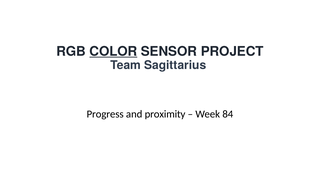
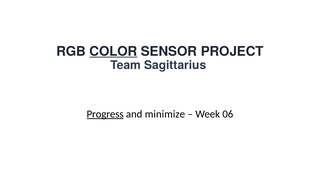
Progress underline: none -> present (105, 114)
proximity: proximity -> minimize (165, 114)
84: 84 -> 06 (228, 114)
